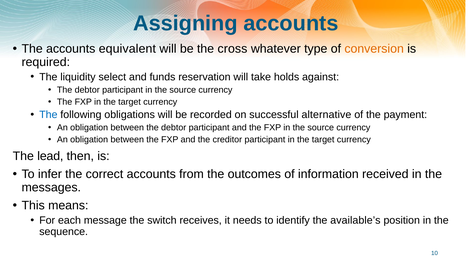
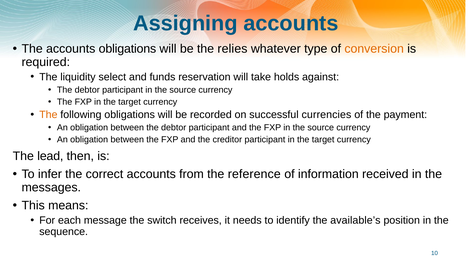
accounts equivalent: equivalent -> obligations (127, 49)
cross: cross -> relies (232, 49)
The colour: blue -> orange (48, 115)
alternative: alternative -> currencies (326, 115)
outcomes: outcomes -> reference (254, 174)
